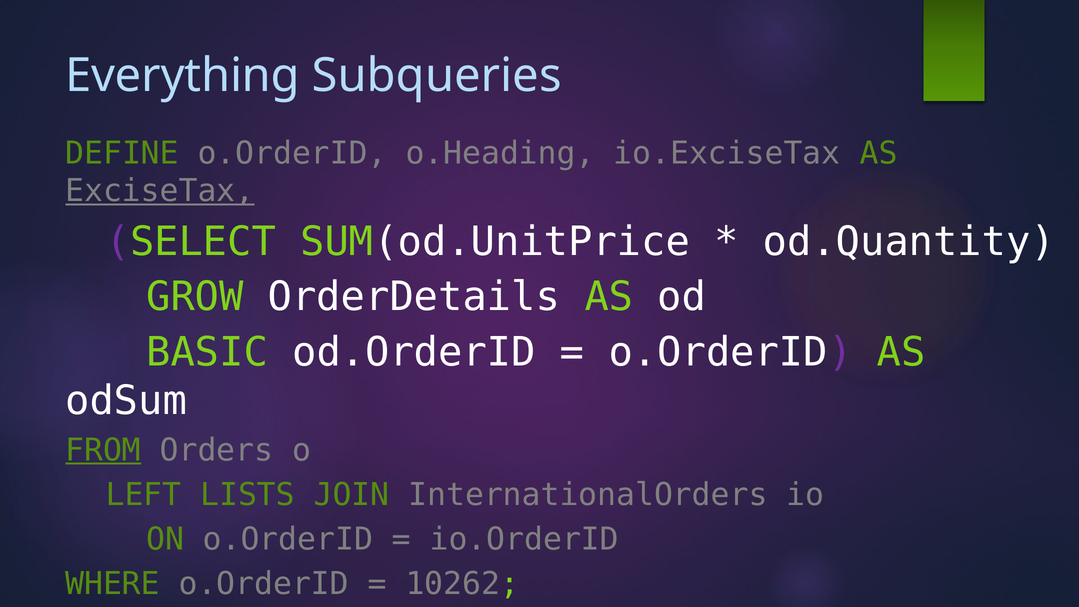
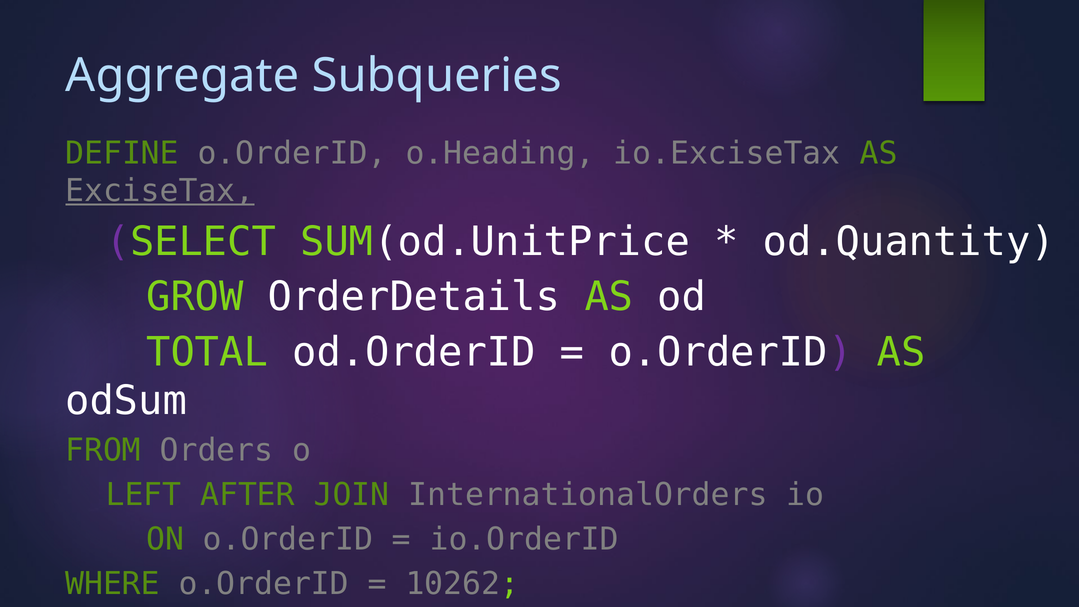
Everything: Everything -> Aggregate (182, 76)
BASIC: BASIC -> TOTAL (207, 352)
FROM underline: present -> none (103, 450)
LISTS: LISTS -> AFTER (248, 495)
